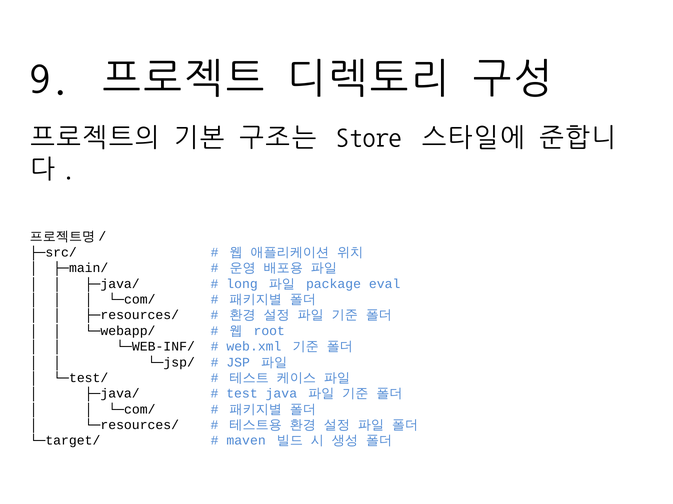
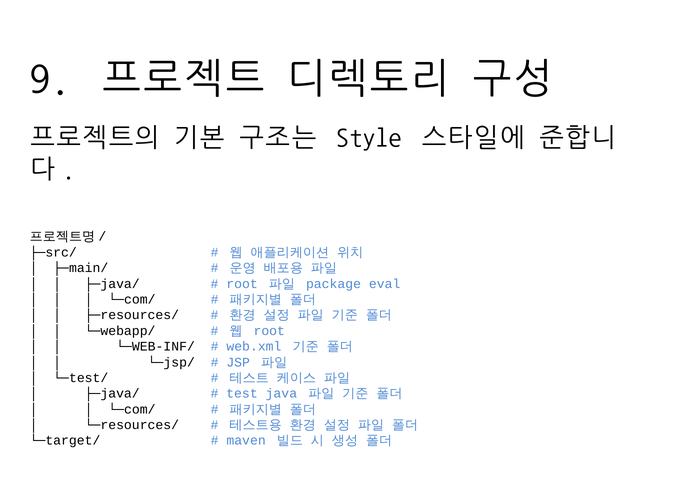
Store: Store -> Style (369, 137)
long: long -> root (242, 284)
